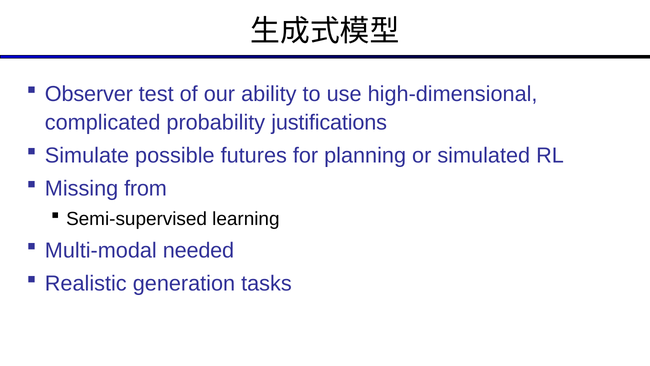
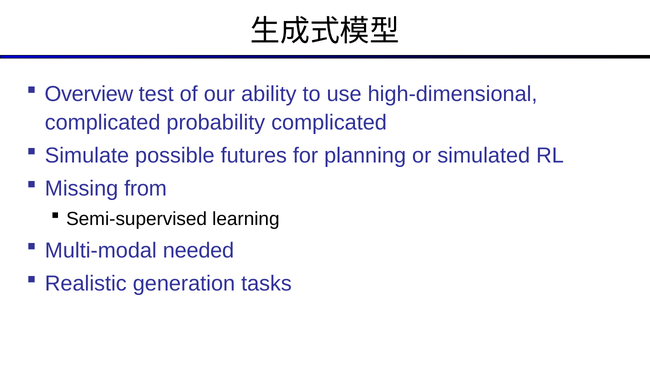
Observer: Observer -> Overview (89, 94)
probability justifications: justifications -> complicated (329, 123)
